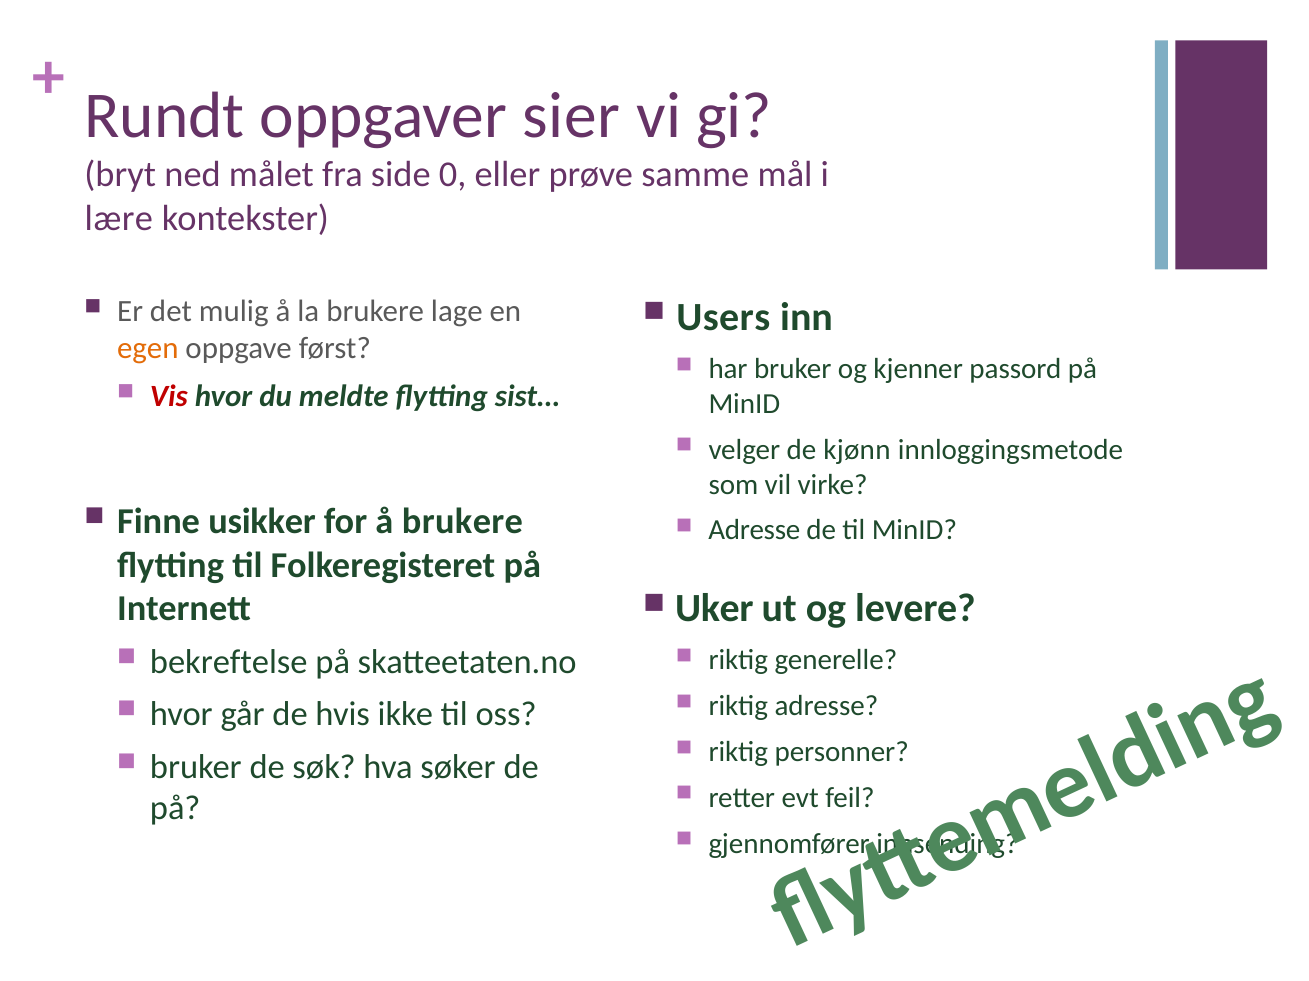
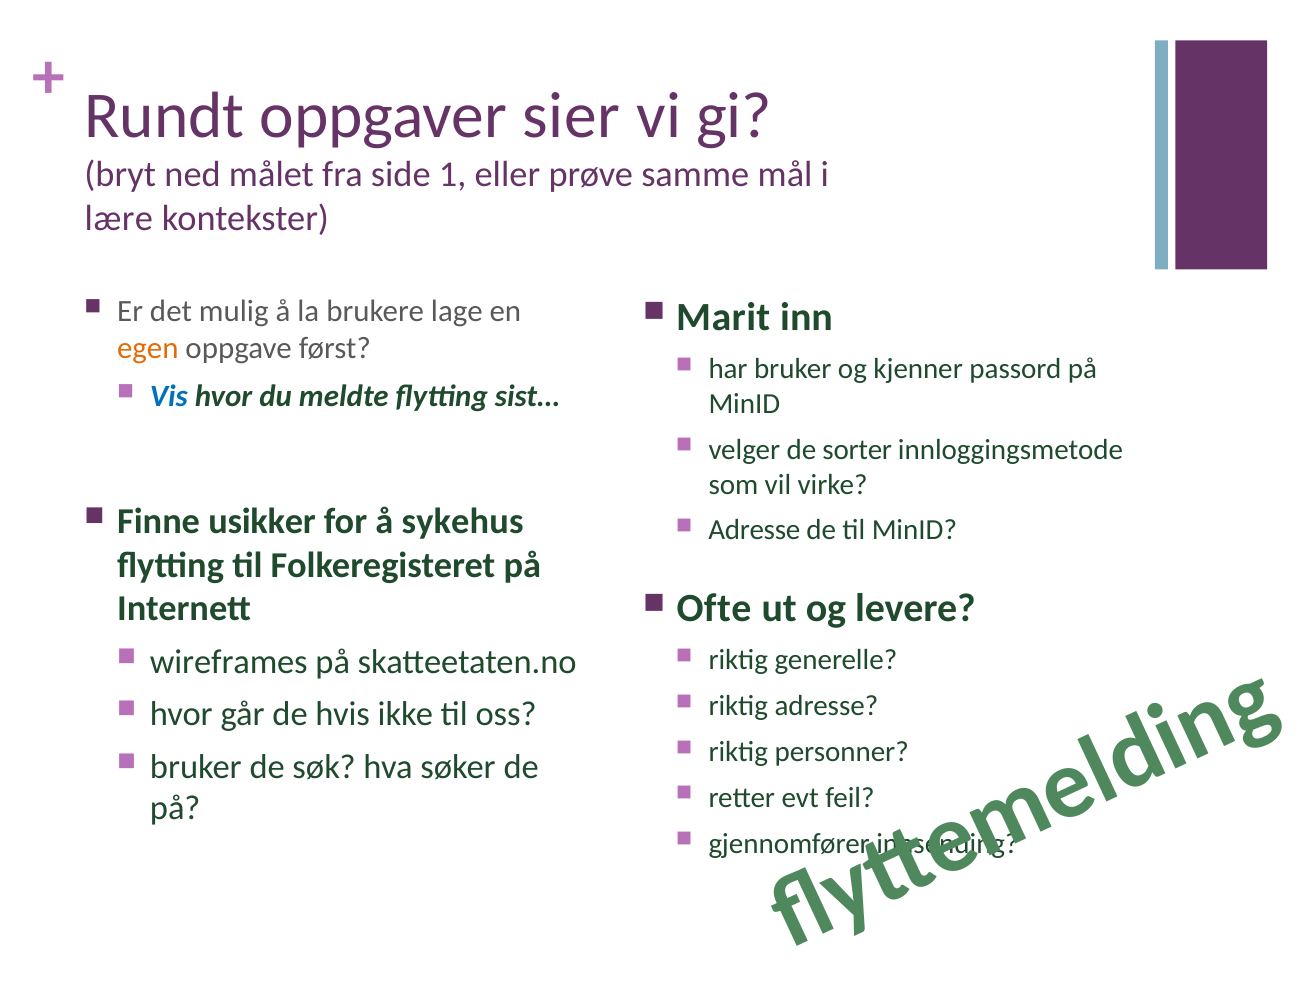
0: 0 -> 1 (453, 175)
Users: Users -> Marit (723, 318)
Vis colour: red -> blue (169, 397)
kjønn: kjønn -> sorter (857, 450)
å brukere: brukere -> sykehus (463, 522)
Uker: Uker -> Ofte (714, 609)
bekreftelse: bekreftelse -> wireframes (229, 663)
